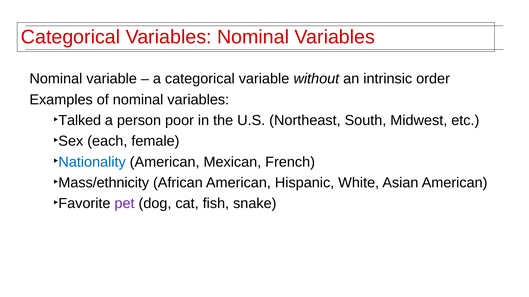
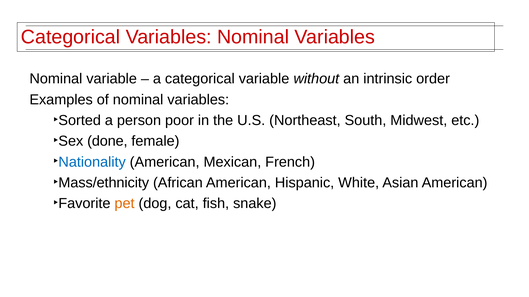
Talked: Talked -> Sorted (80, 120)
each: each -> done (107, 141)
pet colour: purple -> orange (125, 204)
